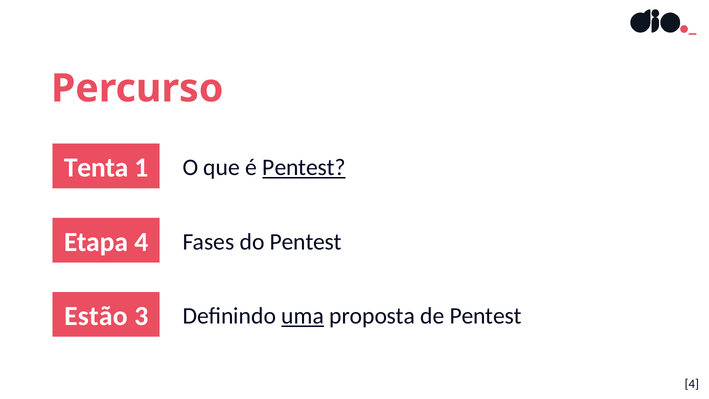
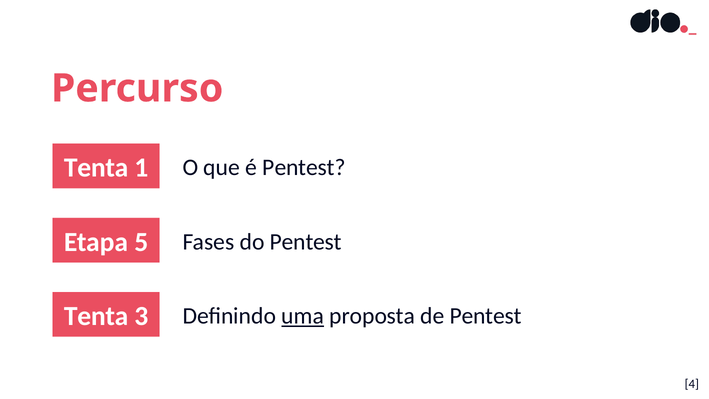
Pentest underline: present -> none (304, 167)
Etapa 4: 4 -> 5 (141, 242)
Estão: Estão -> Tenta (96, 316)
